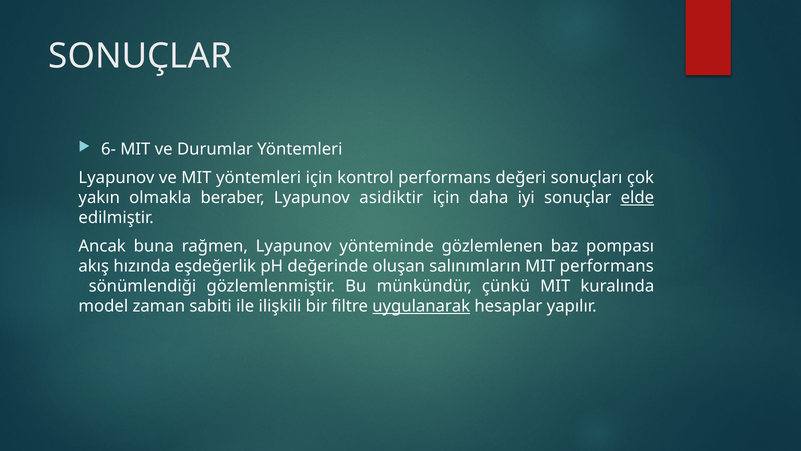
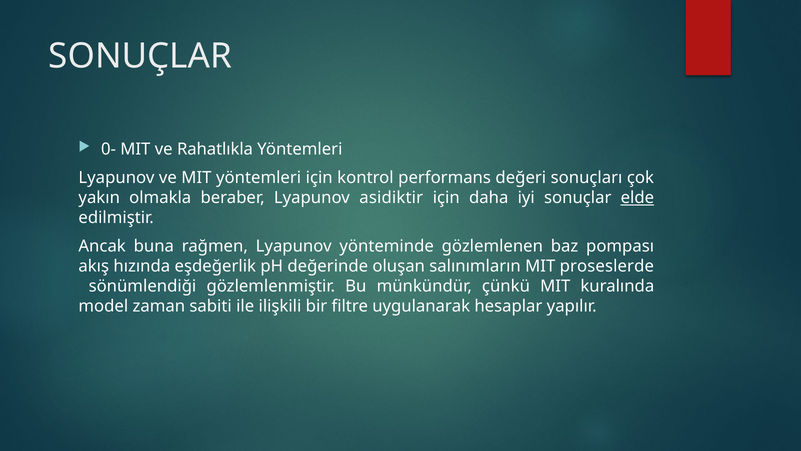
6-: 6- -> 0- (108, 149)
Durumlar: Durumlar -> Rahatlıkla (215, 149)
MIT performans: performans -> proseslerde (607, 266)
uygulanarak underline: present -> none (421, 306)
